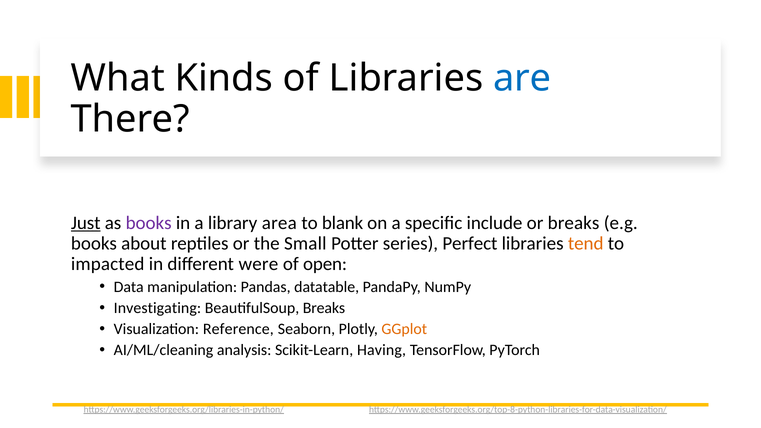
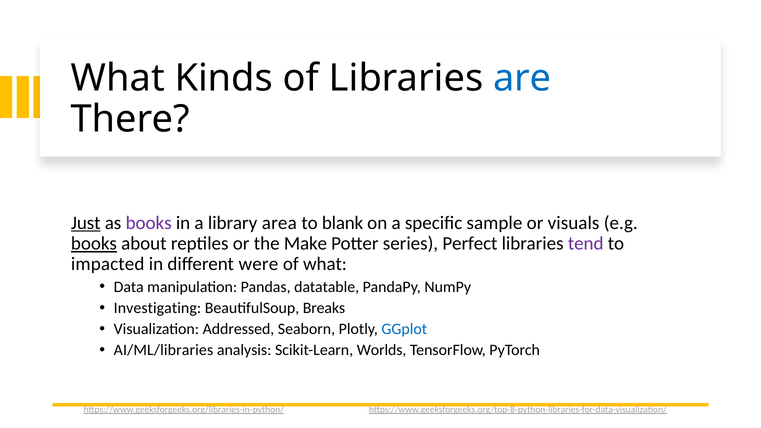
include: include -> sample (494, 223)
or breaks: breaks -> visuals (574, 223)
books underline: none -> present (94, 244)
Small: Small -> Make (305, 244)
tend colour: orange -> purple (586, 244)
of open: open -> what (325, 264)
Reference: Reference -> Addressed (238, 329)
GGplot colour: orange -> blue (404, 329)
AI/ML/cleaning: AI/ML/cleaning -> AI/ML/libraries (163, 350)
Having: Having -> Worlds (382, 350)
